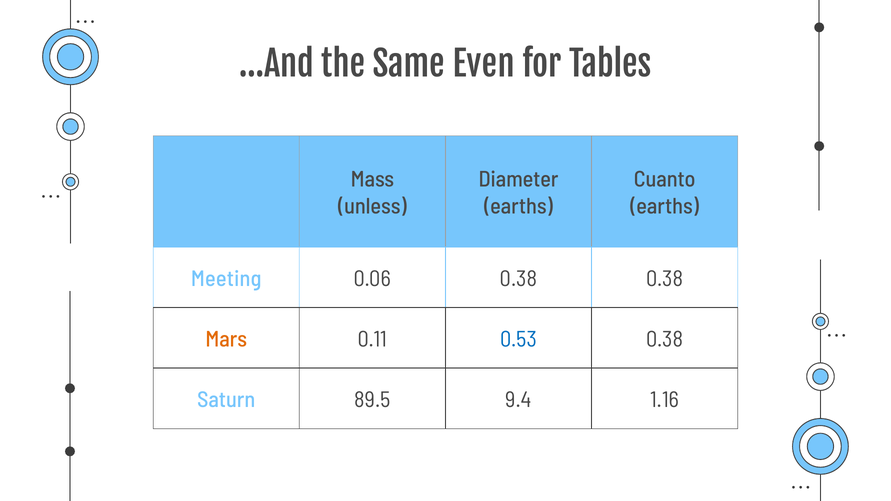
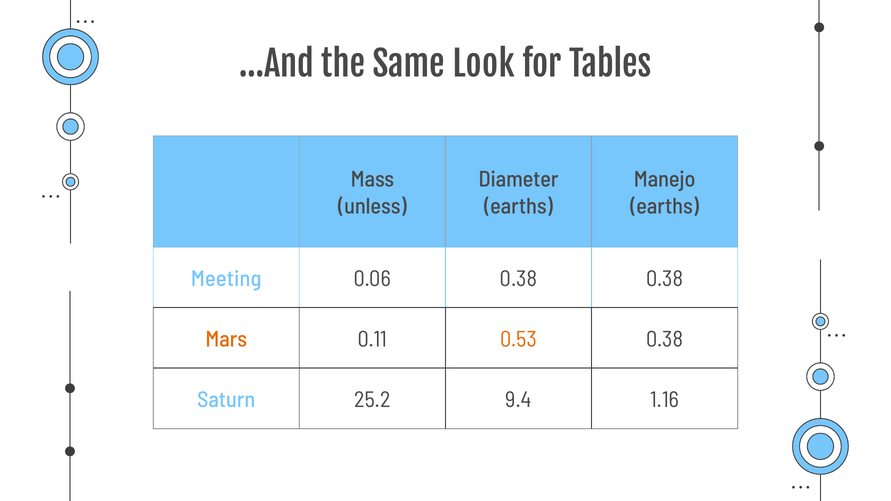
Even: Even -> Look (484, 65)
Cuanto: Cuanto -> Manejo (665, 180)
0.53 colour: blue -> orange (519, 340)
89.5: 89.5 -> 25.2 (372, 400)
